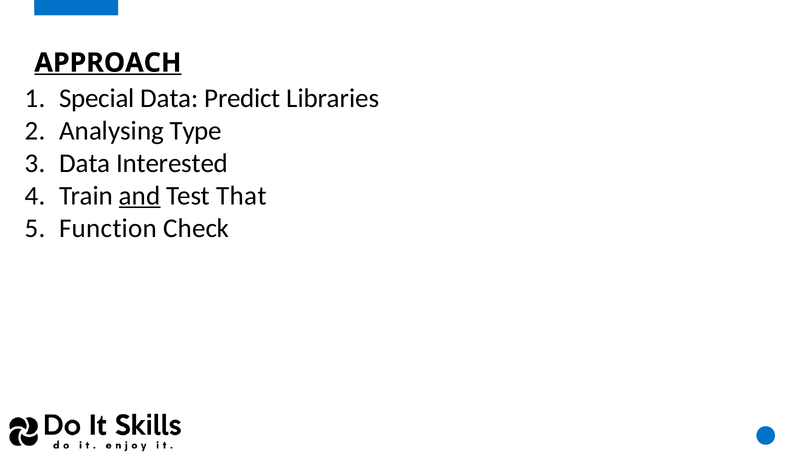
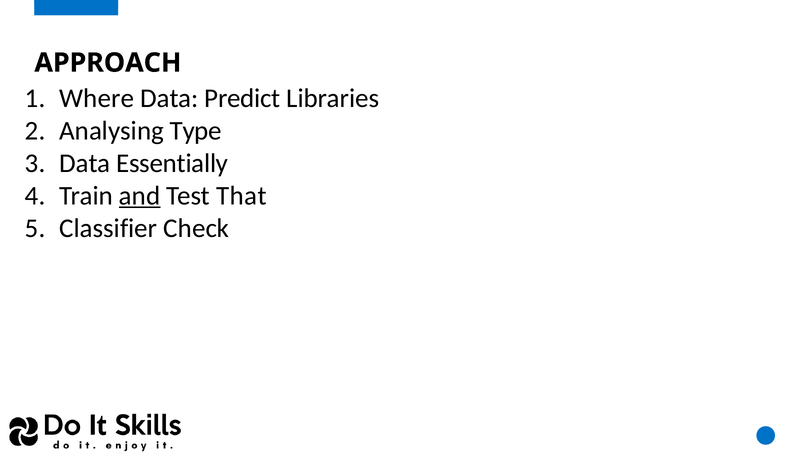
APPROACH underline: present -> none (108, 63)
Special: Special -> Where (97, 98)
Interested: Interested -> Essentially (172, 163)
Function: Function -> Classifier (108, 228)
